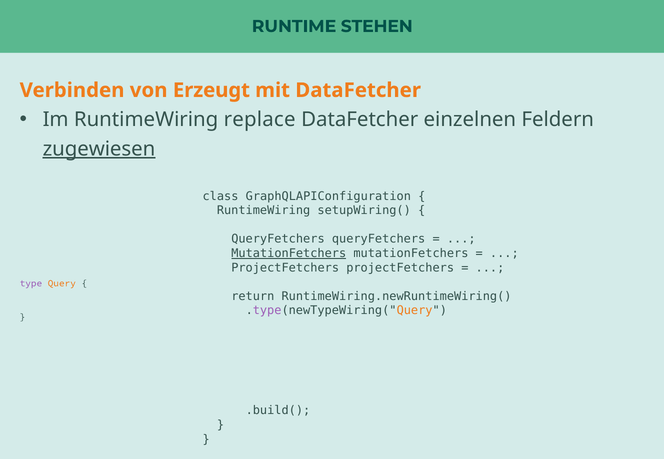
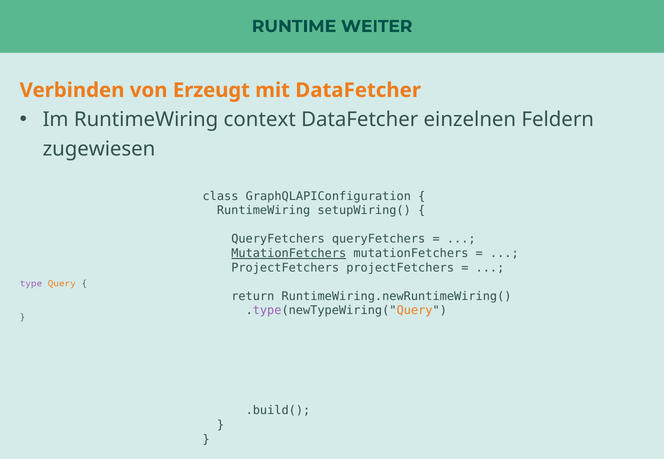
STEHEN: STEHEN -> WEITER (377, 26)
replace: replace -> context (260, 120)
zugewiesen underline: present -> none (99, 149)
